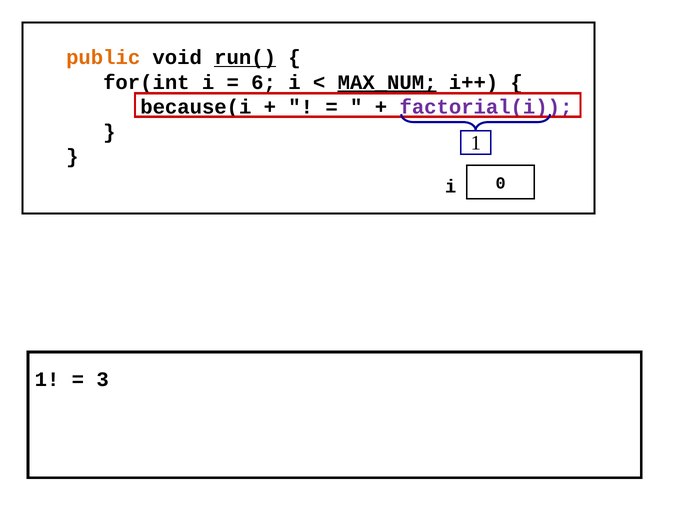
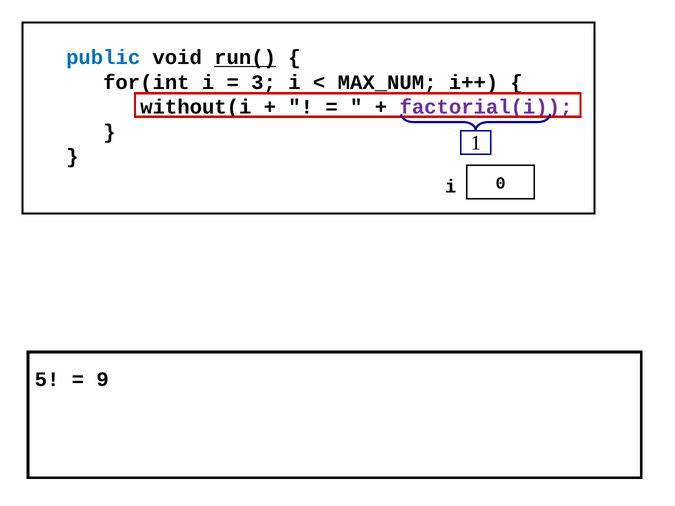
public colour: orange -> blue (103, 58)
6: 6 -> 3 (264, 82)
MAX_NUM underline: present -> none (387, 82)
because(i: because(i -> without(i (196, 107)
1: 1 -> 5 (47, 379)
3: 3 -> 9 (103, 379)
